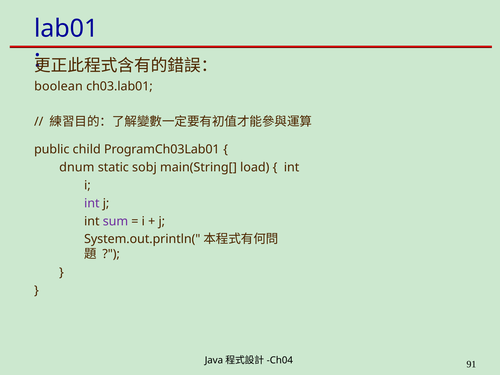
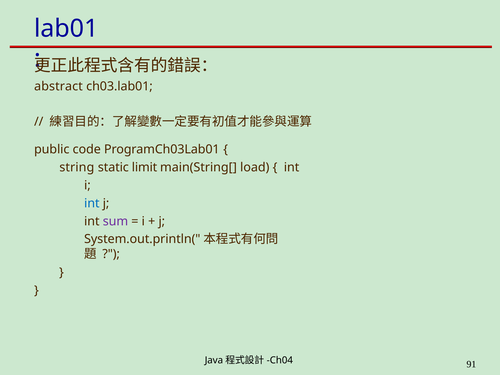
boolean: boolean -> abstract (58, 86)
child: child -> code (87, 150)
dnum: dnum -> string (77, 168)
sobj: sobj -> limit (145, 168)
int colour: purple -> blue (92, 204)
